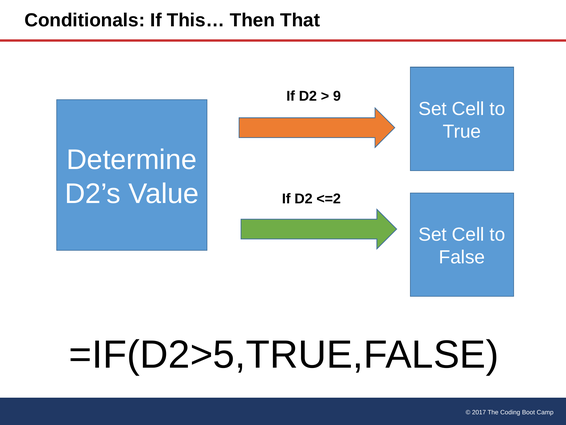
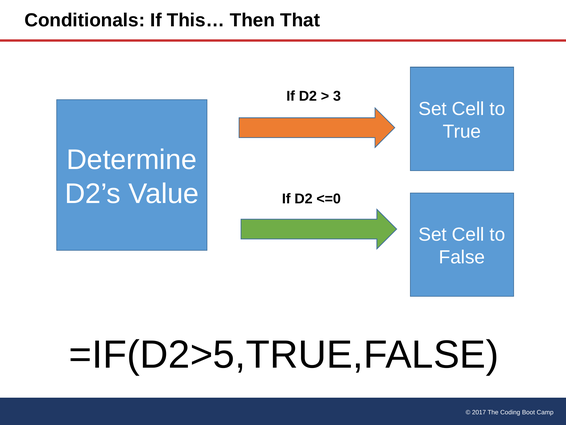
9: 9 -> 3 (337, 96)
<=2: <=2 -> <=0 (329, 198)
